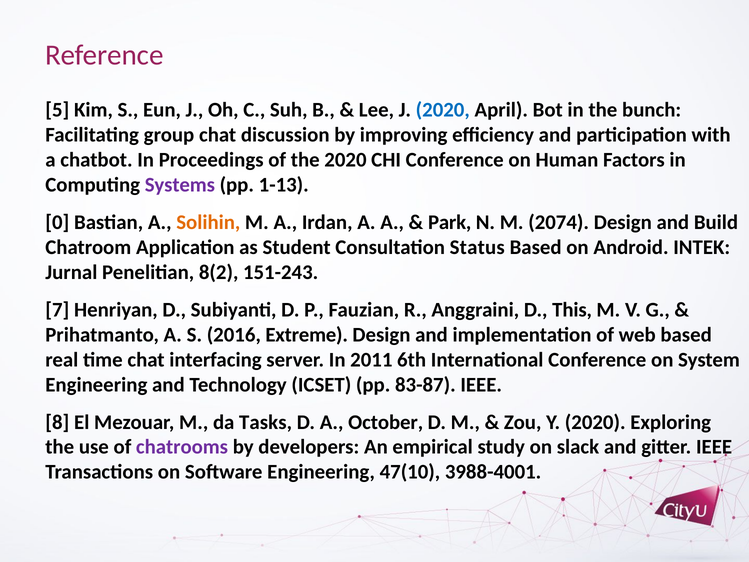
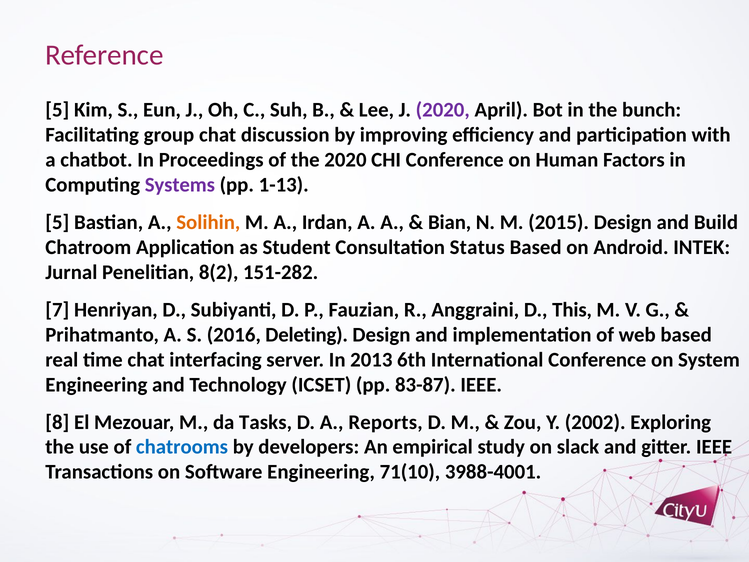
2020 colour: blue -> purple (443, 110)
0: 0 -> 5 (57, 222)
Park: Park -> Bian (450, 222)
2074: 2074 -> 2015 (559, 222)
151-243: 151-243 -> 151-282 (281, 272)
Extreme: Extreme -> Deleting (307, 335)
2011: 2011 -> 2013 (371, 360)
October: October -> Reports (386, 422)
Y 2020: 2020 -> 2002 (595, 422)
chatrooms colour: purple -> blue (182, 447)
47(10: 47(10 -> 71(10 (410, 472)
